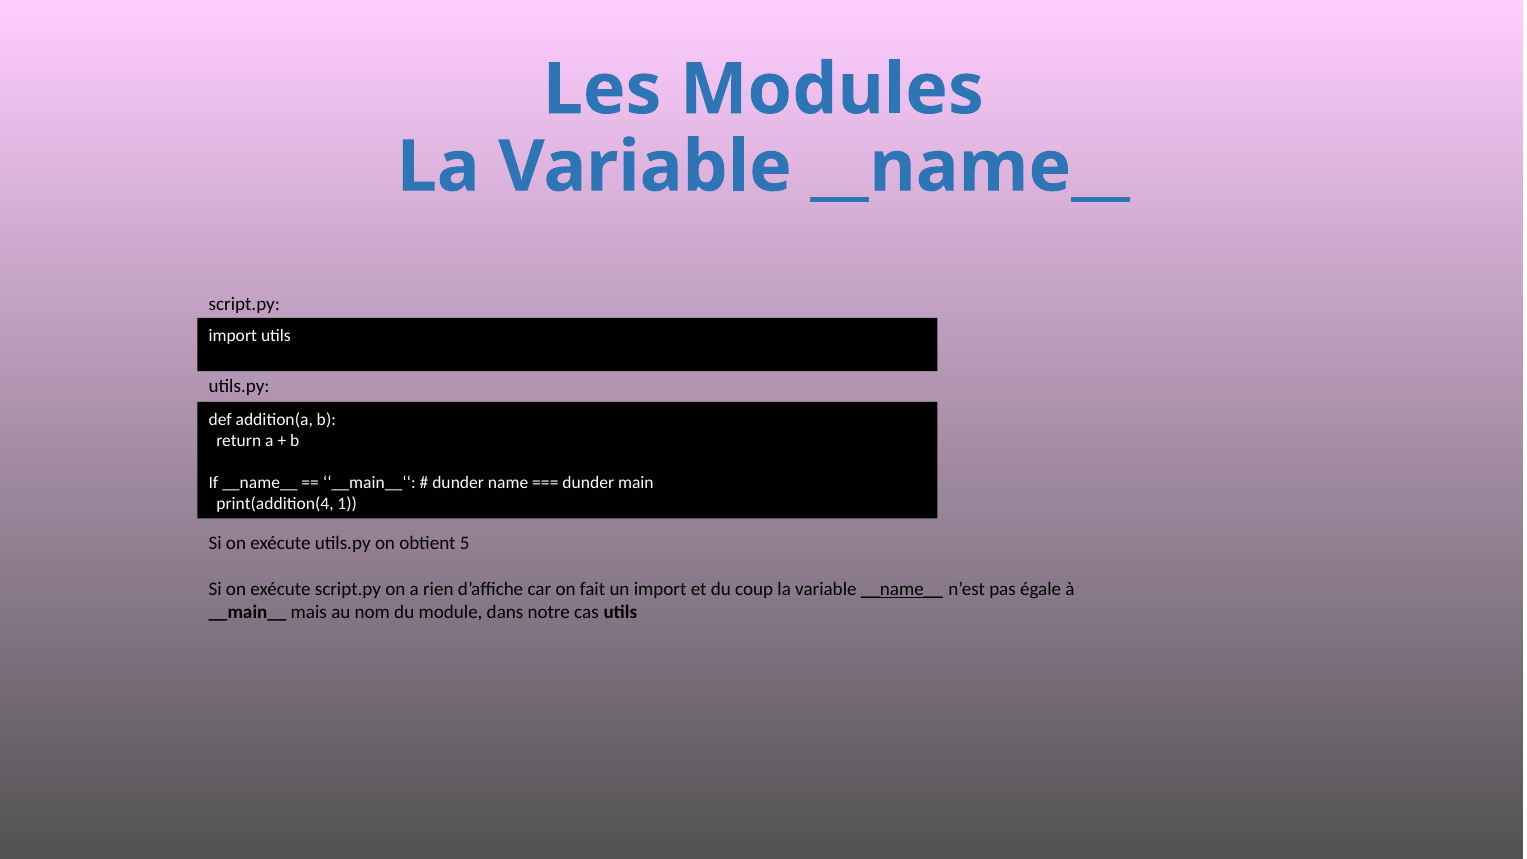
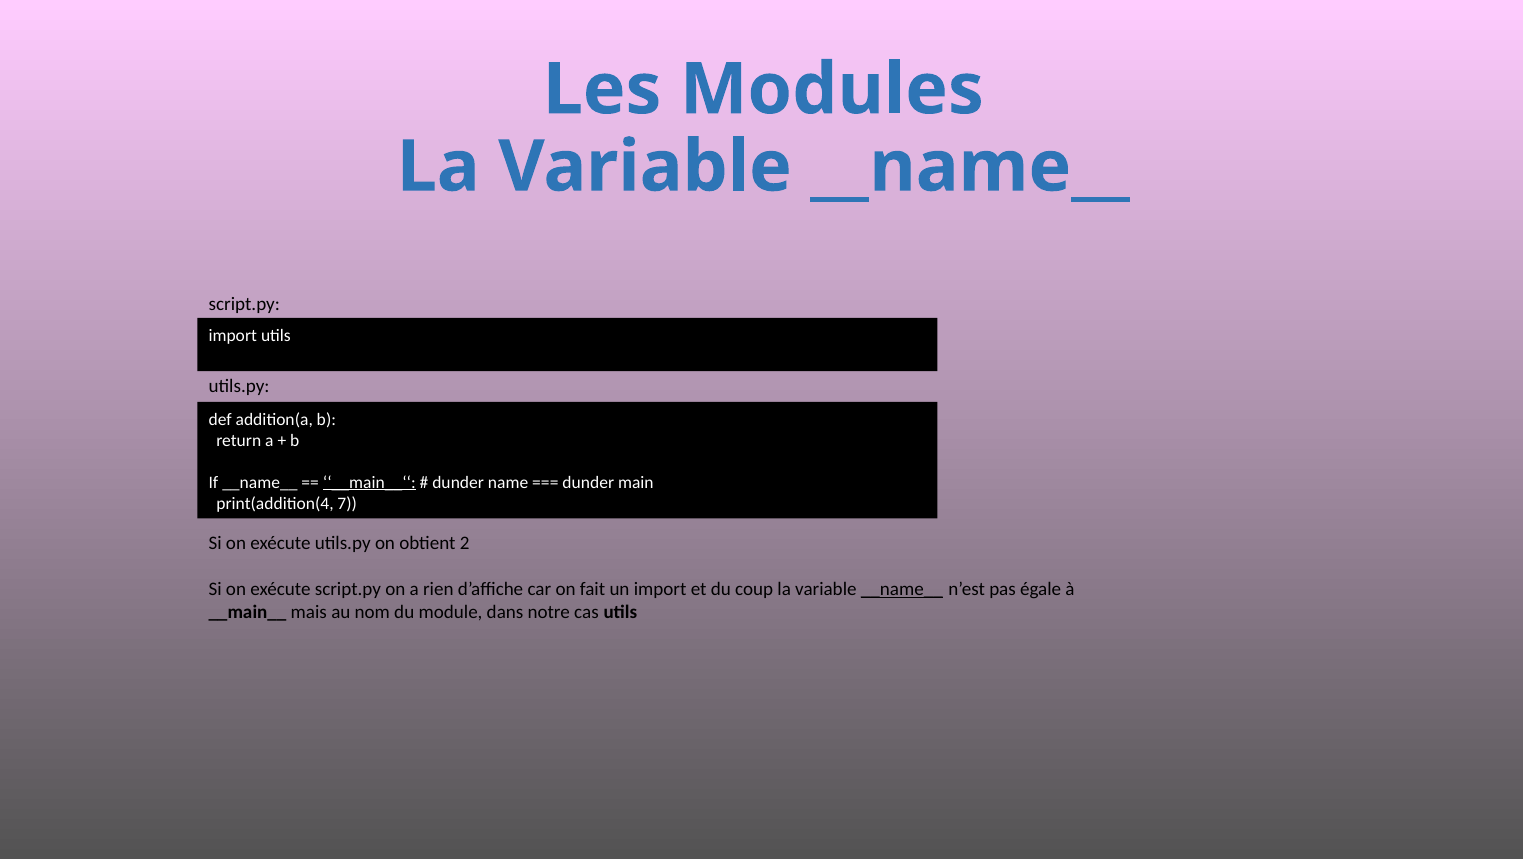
__main__‘‘ underline: none -> present (369, 482)
1: 1 -> 7 (347, 503)
5: 5 -> 2 (465, 543)
